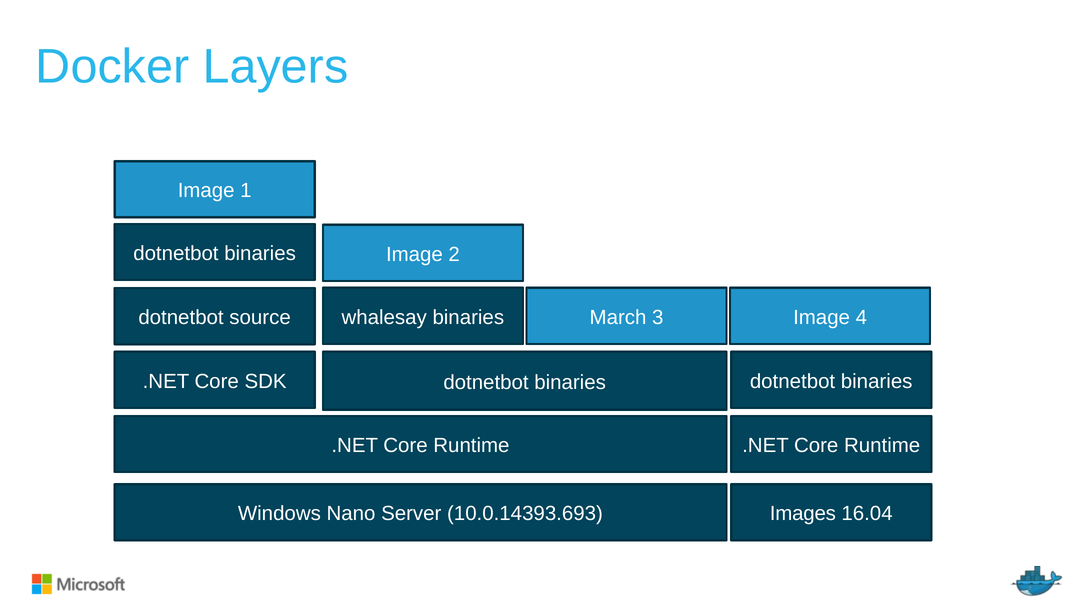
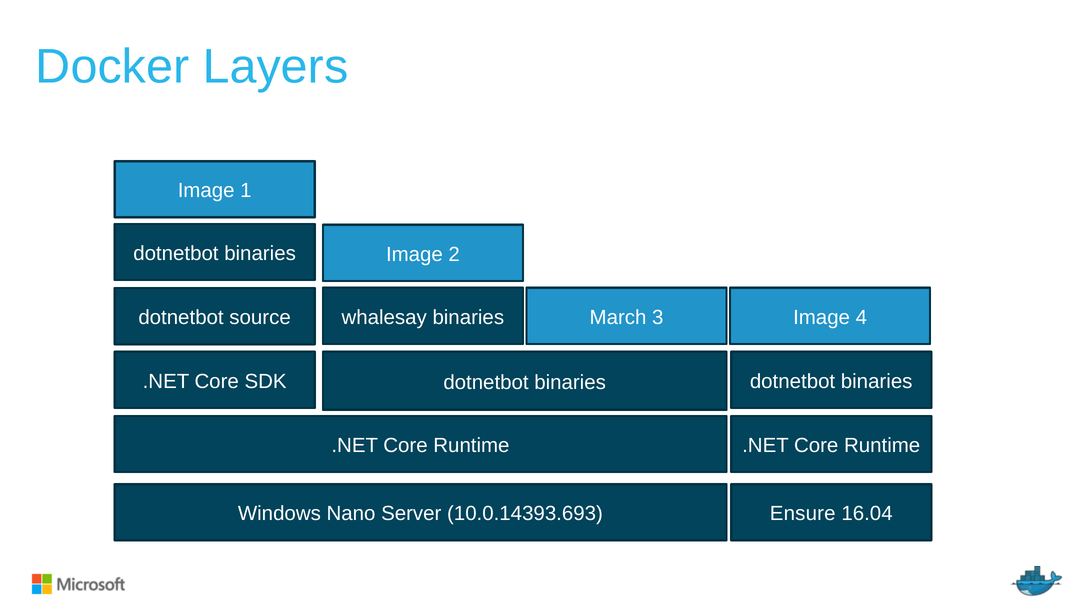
Images: Images -> Ensure (803, 514)
